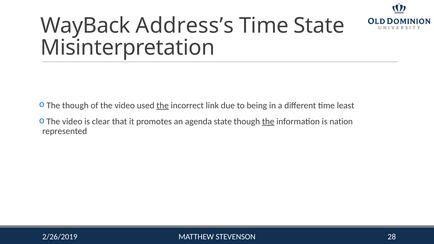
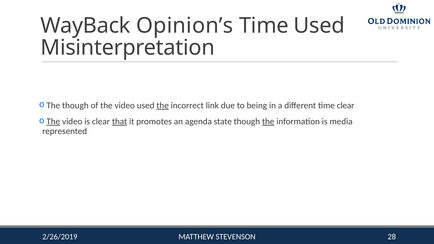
Address’s: Address’s -> Opinion’s (185, 26)
Time State: State -> Used (319, 26)
time least: least -> clear (346, 105)
The underline: none -> present (53, 122)
that underline: none -> present (120, 122)
nation: nation -> media (341, 122)
